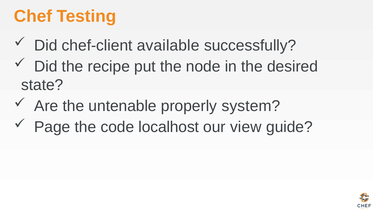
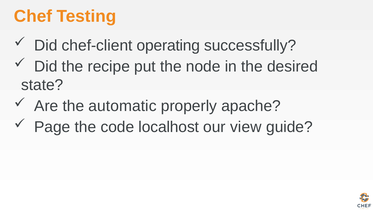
available: available -> operating (168, 45)
untenable: untenable -> automatic (123, 106)
system: system -> apache (251, 106)
